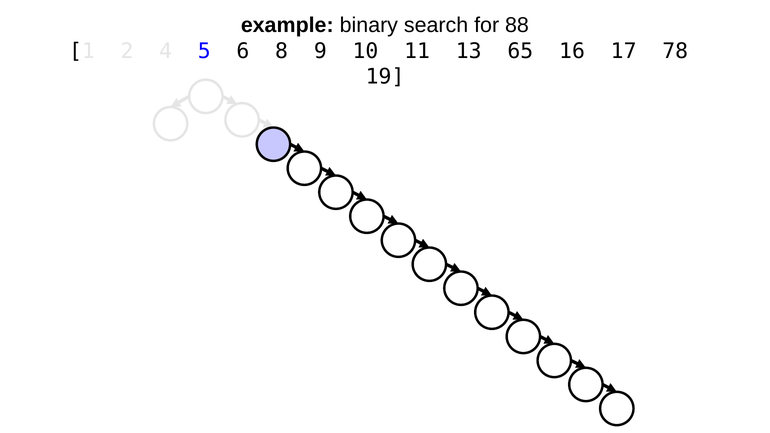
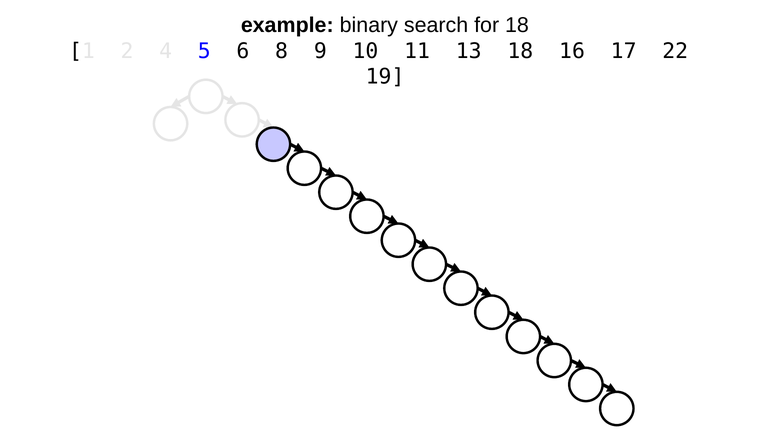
for 88: 88 -> 18 (517, 25)
13 65: 65 -> 18 (520, 51)
78: 78 -> 22 (675, 51)
